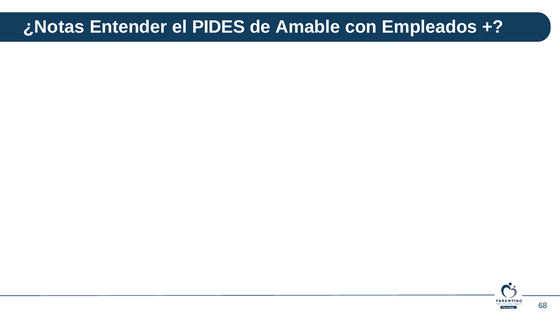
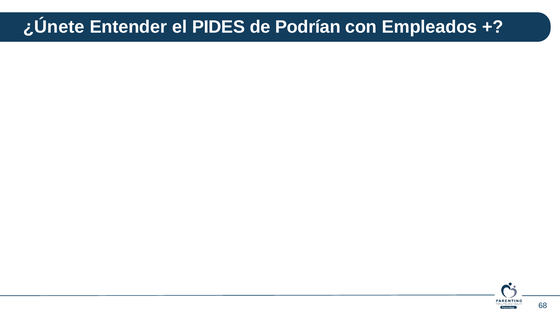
¿Notas: ¿Notas -> ¿Únete (54, 27)
Amable: Amable -> Podrían (308, 27)
